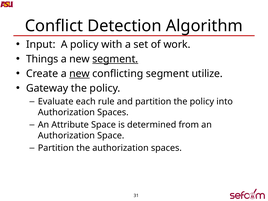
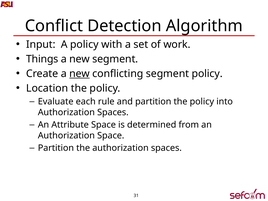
segment underline: present -> none (115, 59)
segment utilize: utilize -> policy (207, 74)
Gateway: Gateway -> Location (47, 88)
